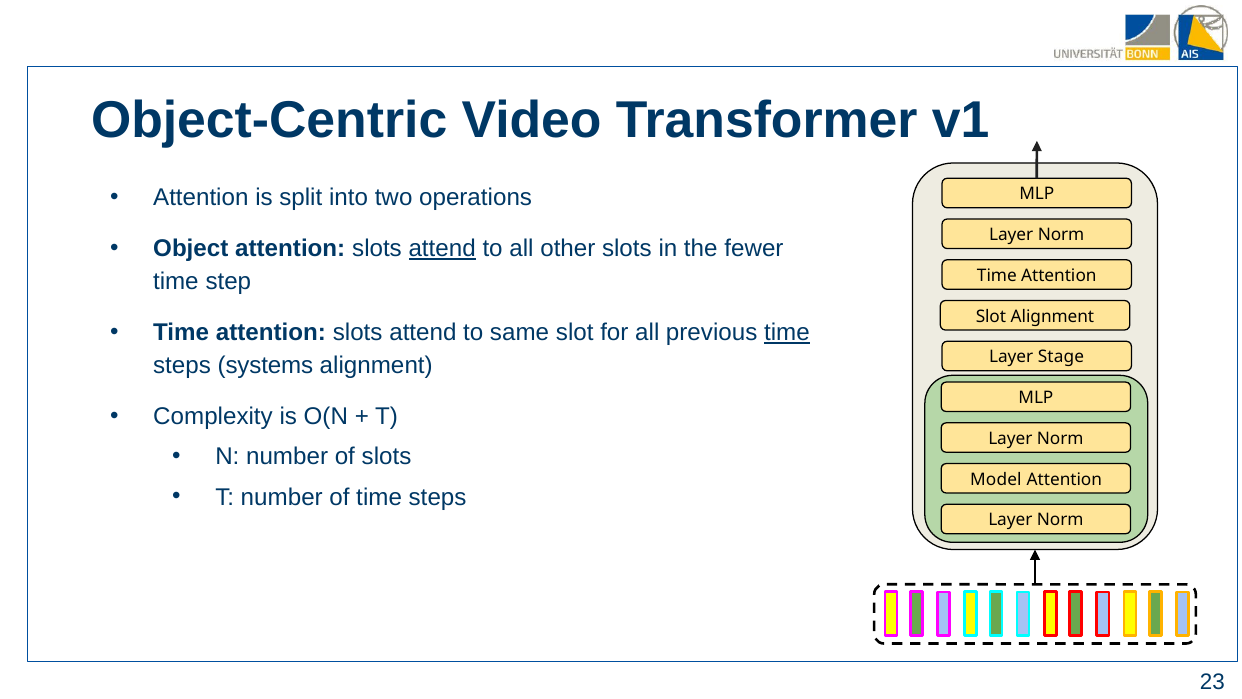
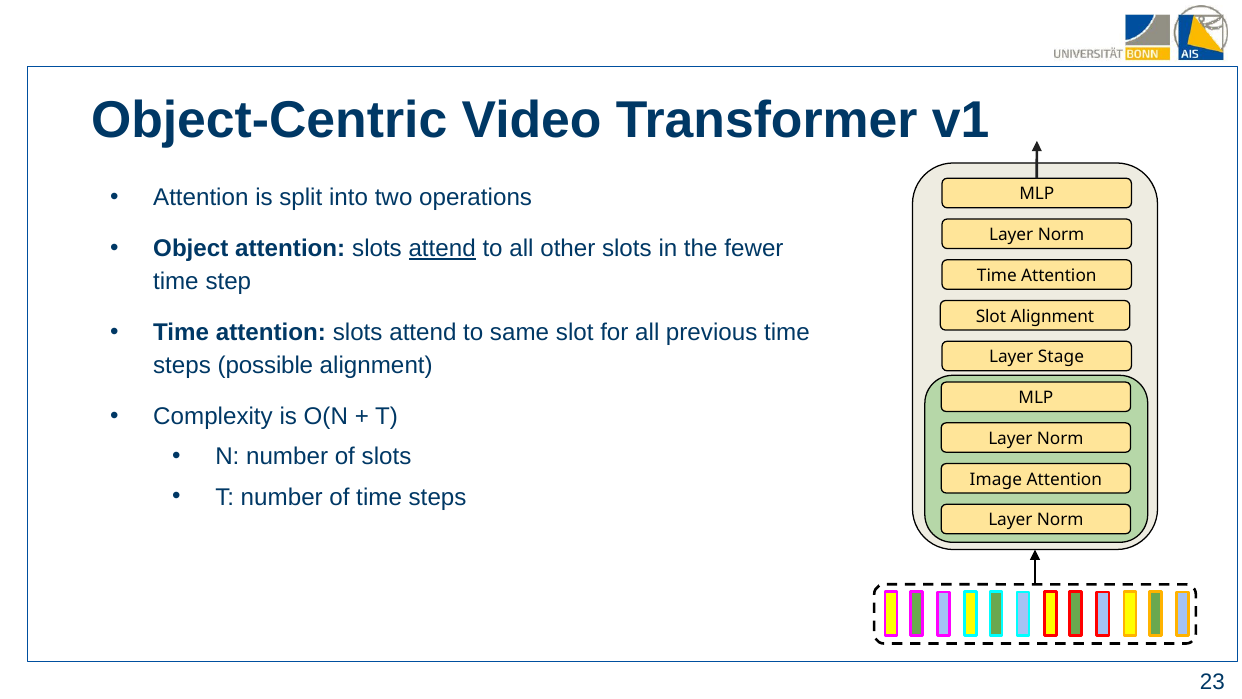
time underline: present -> none (787, 332)
systems: systems -> possible (265, 366)
Model: Model -> Image (996, 479)
